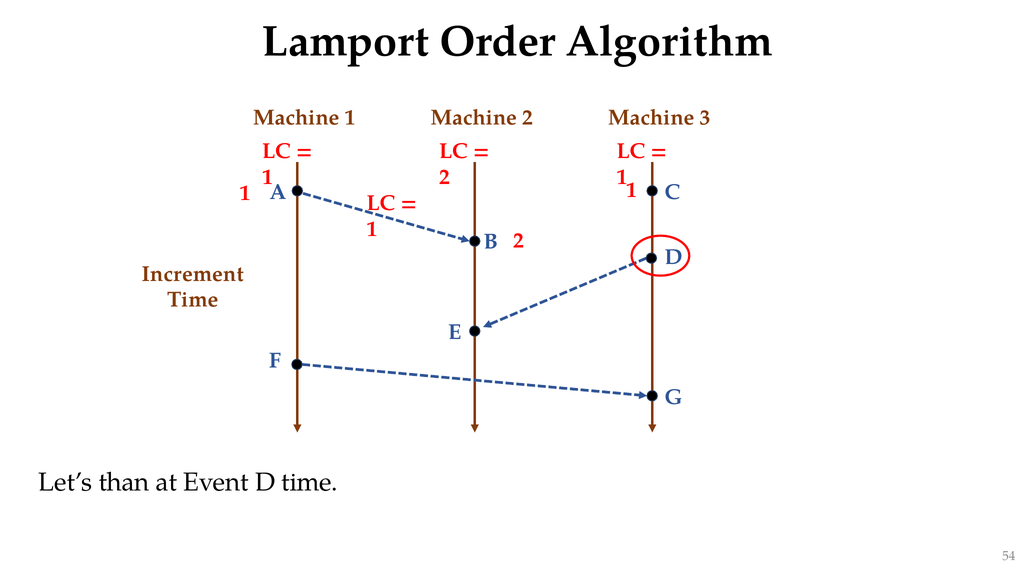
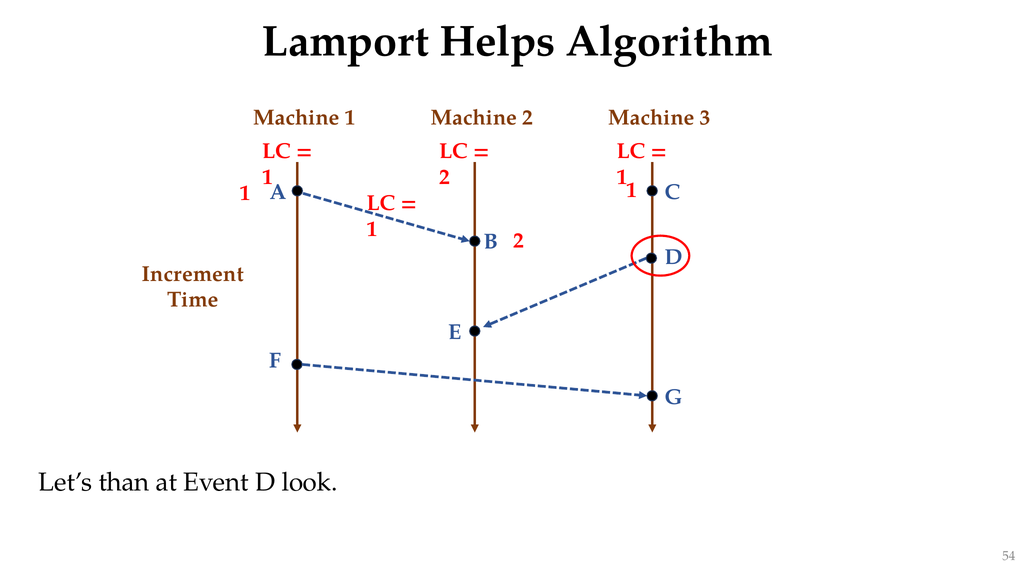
Order: Order -> Helps (498, 42)
D time: time -> look (310, 483)
